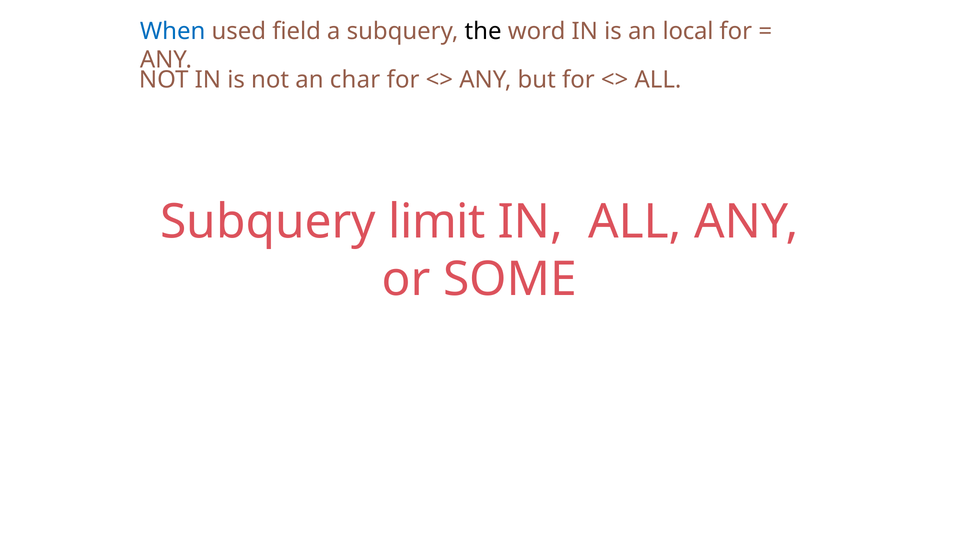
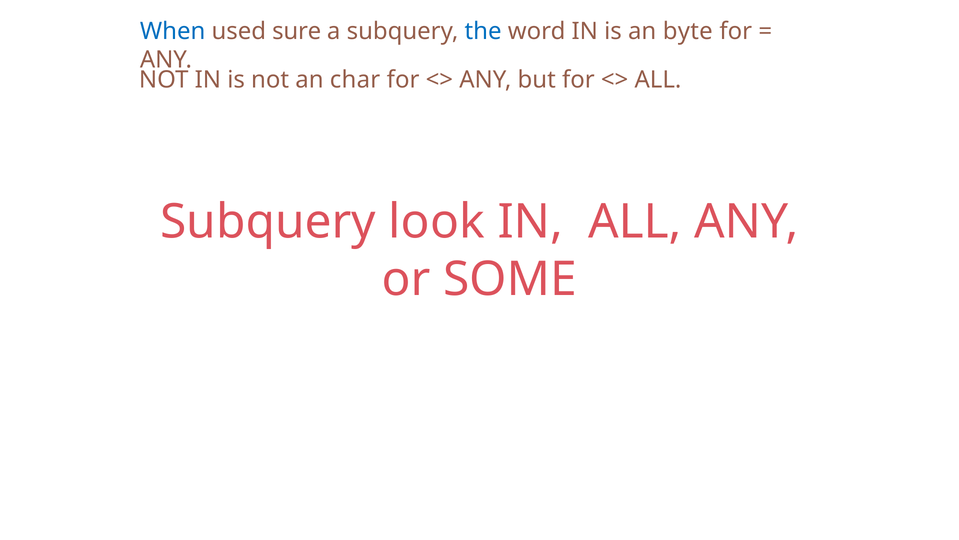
field: field -> sure (297, 31)
the colour: black -> blue (483, 31)
local: local -> byte (688, 31)
limit: limit -> look (437, 221)
